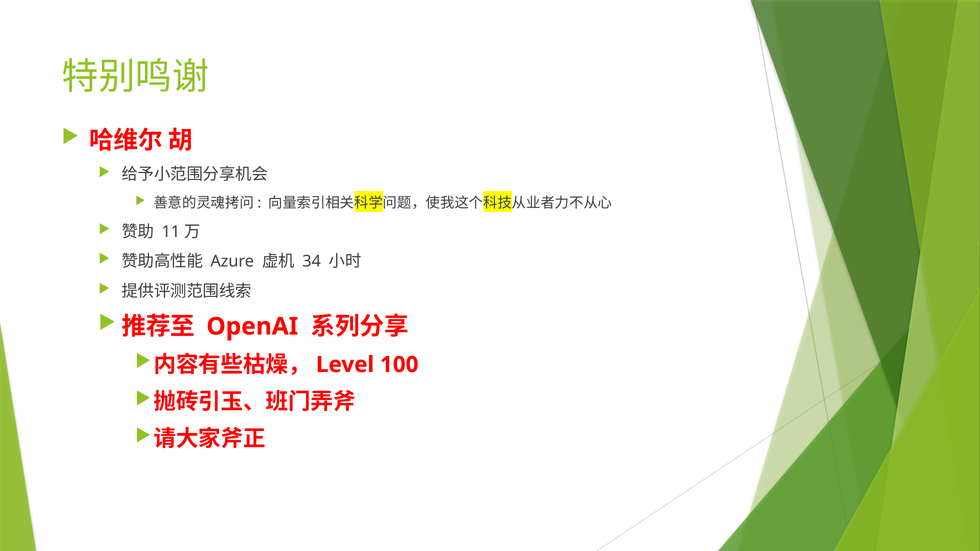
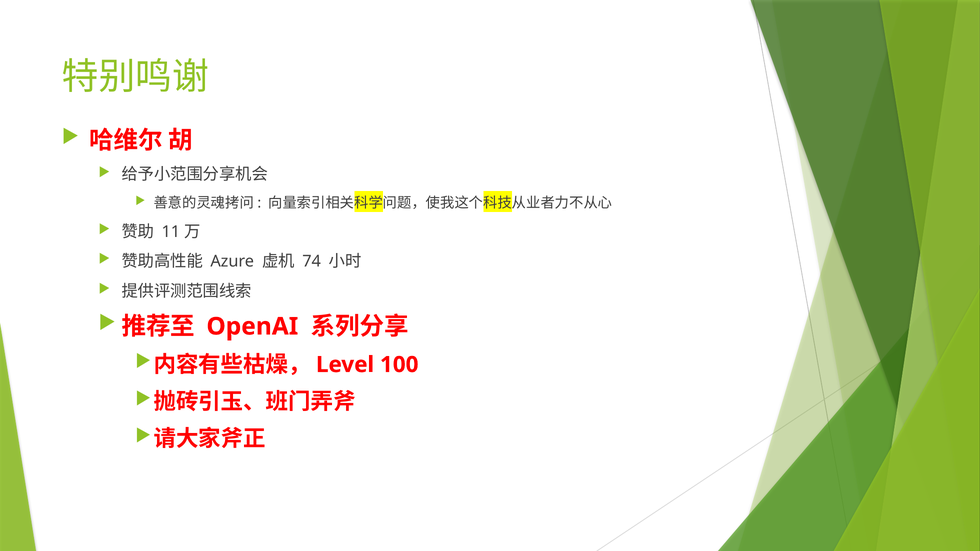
34: 34 -> 74 (312, 262)
